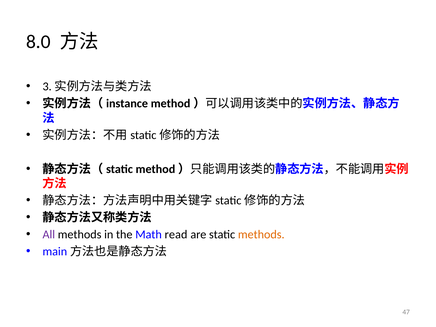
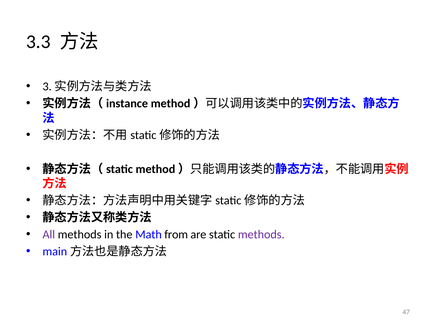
8.0: 8.0 -> 3.3 (38, 42)
read: read -> from (176, 235)
methods colour: orange -> purple (261, 235)
